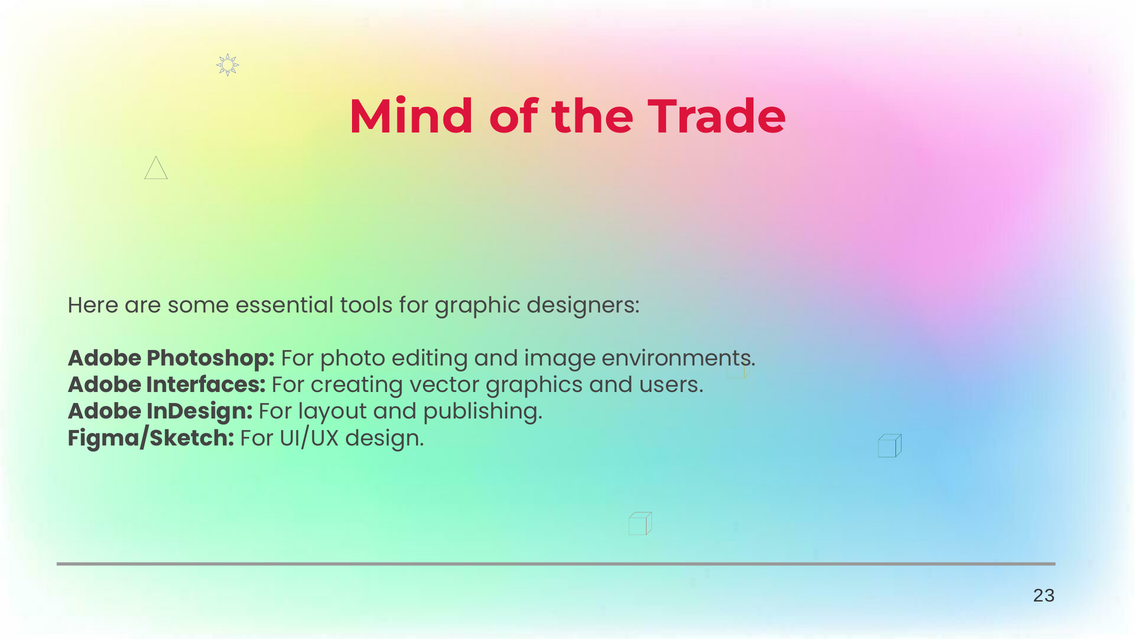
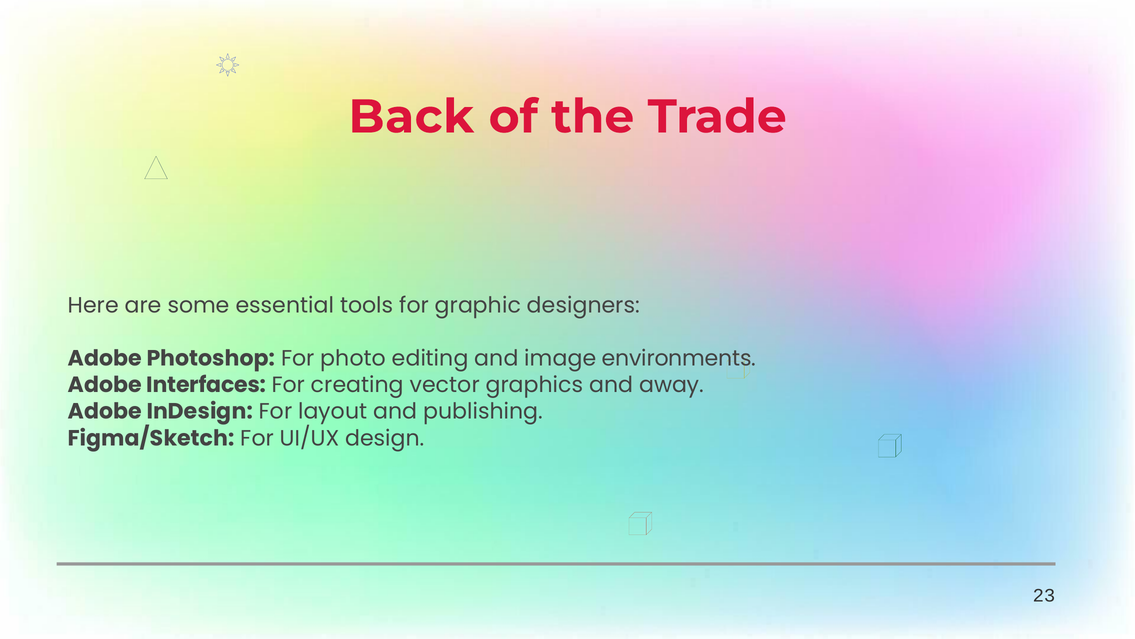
Mind: Mind -> Back (411, 117)
users: users -> away (672, 385)
